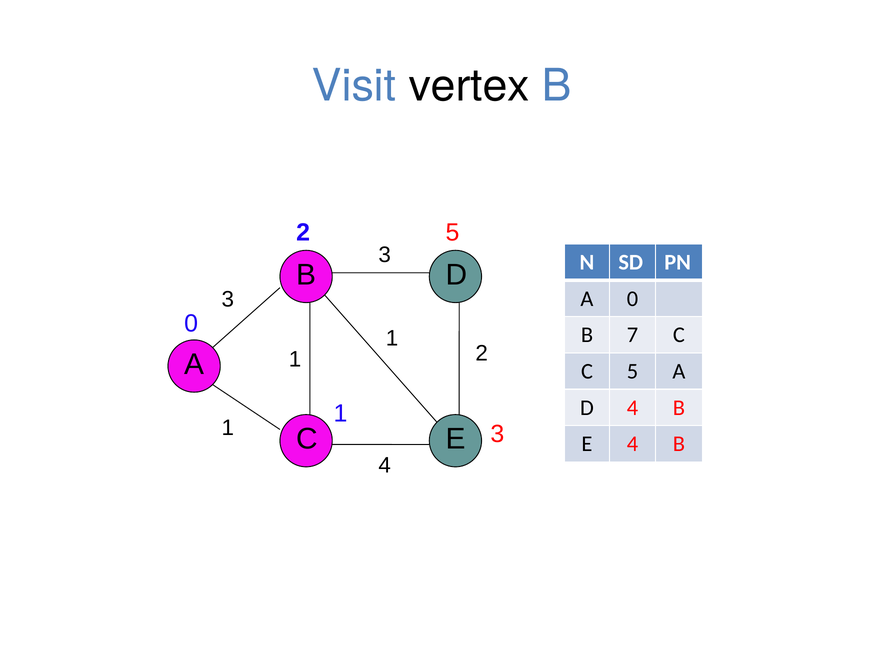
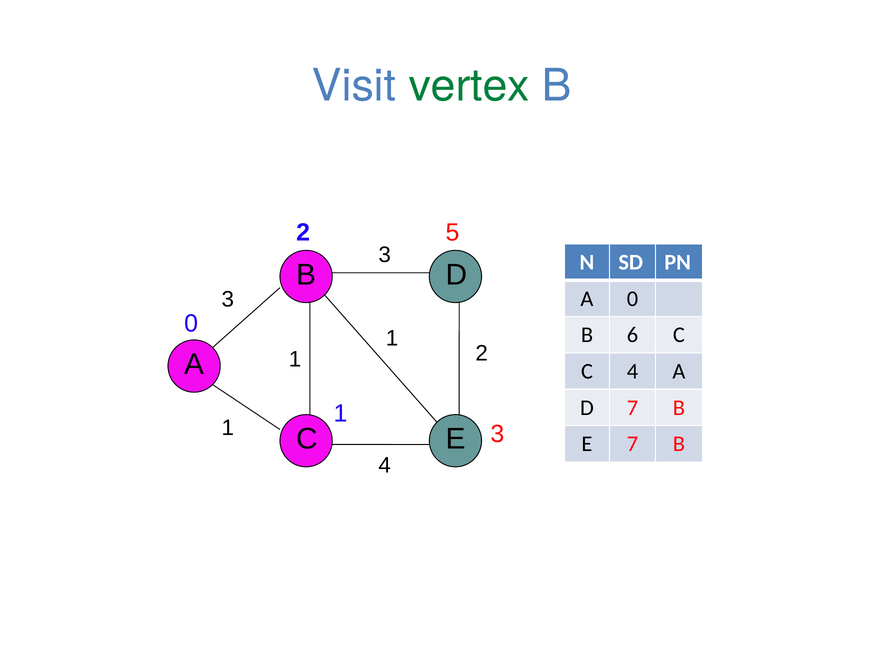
vertex colour: black -> green (469, 86)
7: 7 -> 6 (632, 335)
C 5: 5 -> 4 (632, 371)
D 4: 4 -> 7 (632, 408)
E 4: 4 -> 7 (632, 444)
